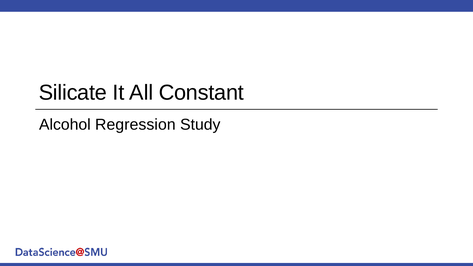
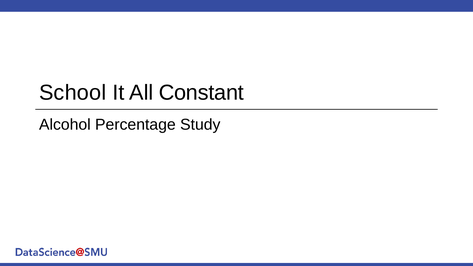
Silicate: Silicate -> School (73, 93)
Regression: Regression -> Percentage (135, 125)
